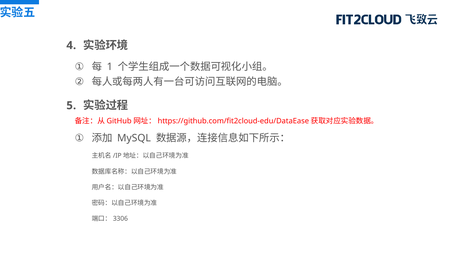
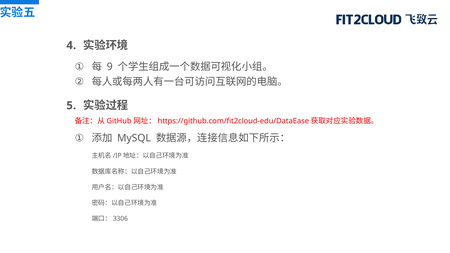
1: 1 -> 9 (110, 67)
